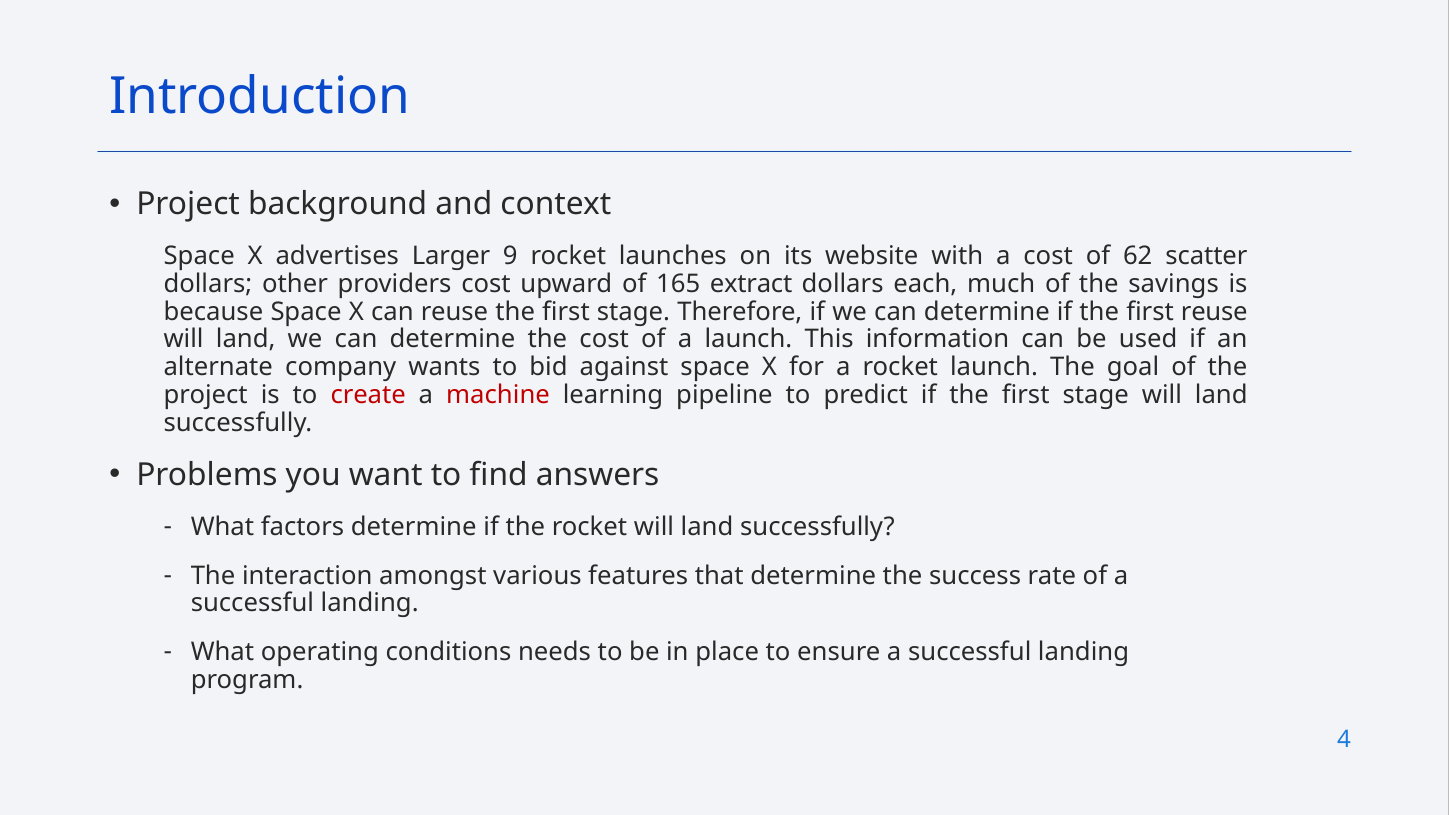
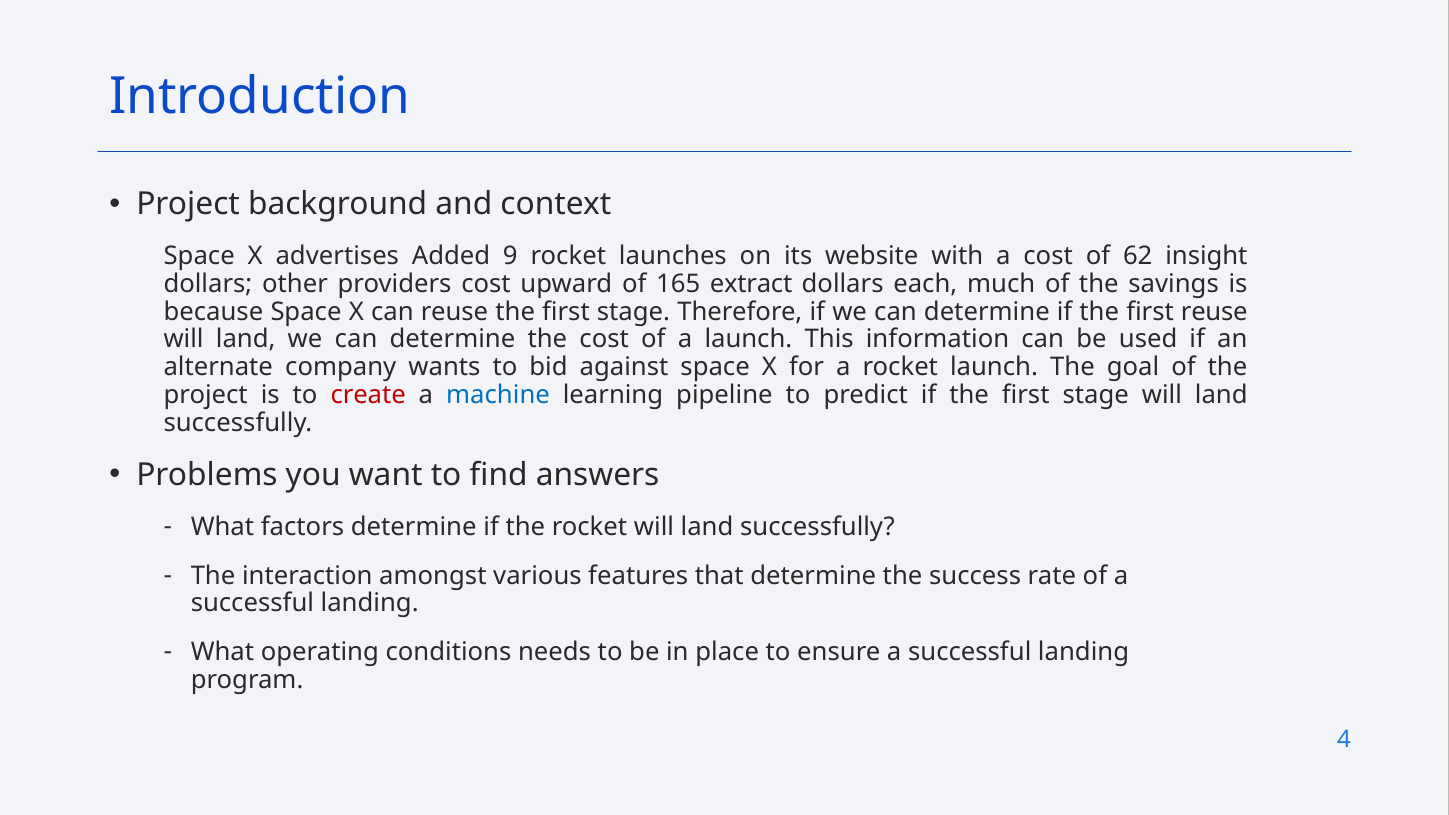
Larger: Larger -> Added (451, 256)
scatter: scatter -> insight (1206, 256)
machine colour: red -> blue (498, 395)
